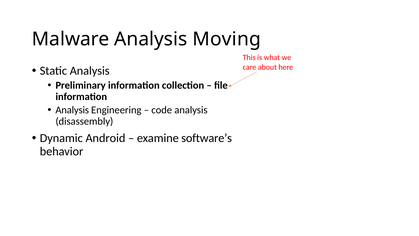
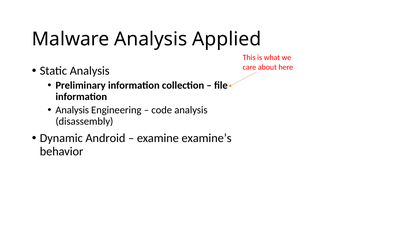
Moving: Moving -> Applied (227, 39)
software’s: software’s -> examine’s (207, 138)
